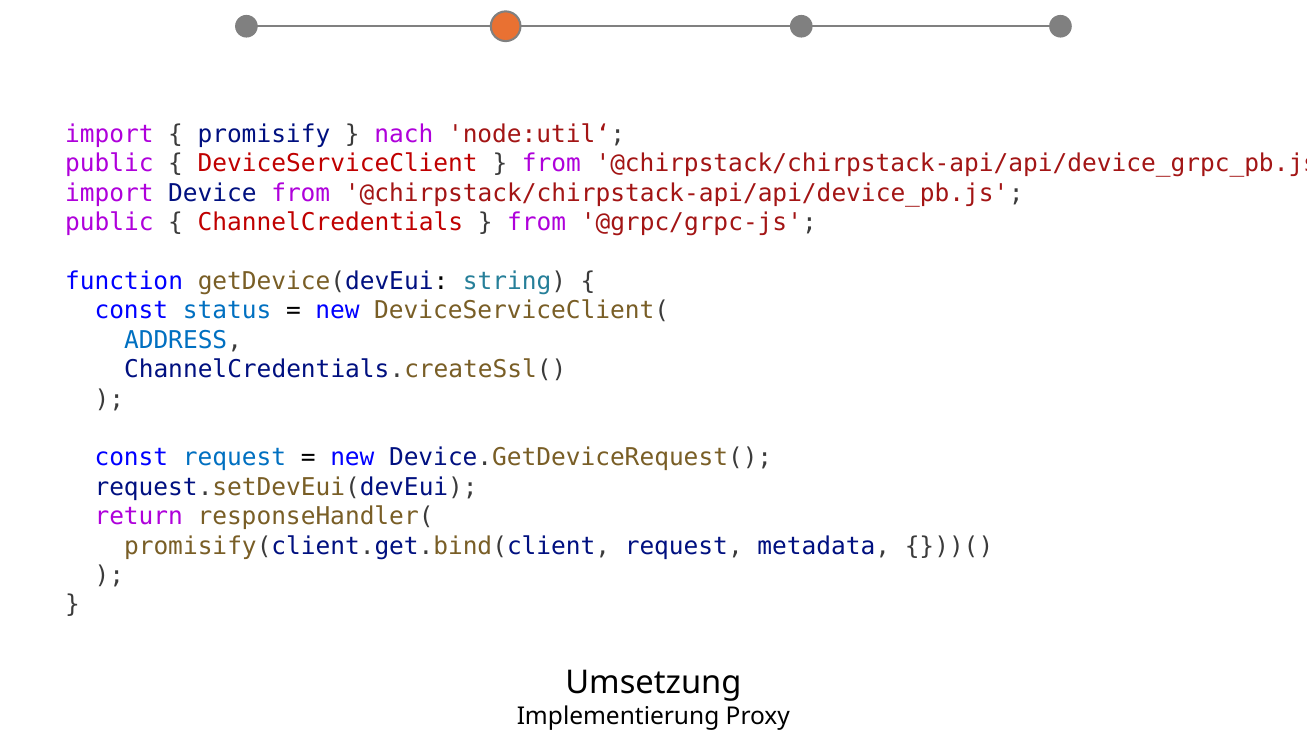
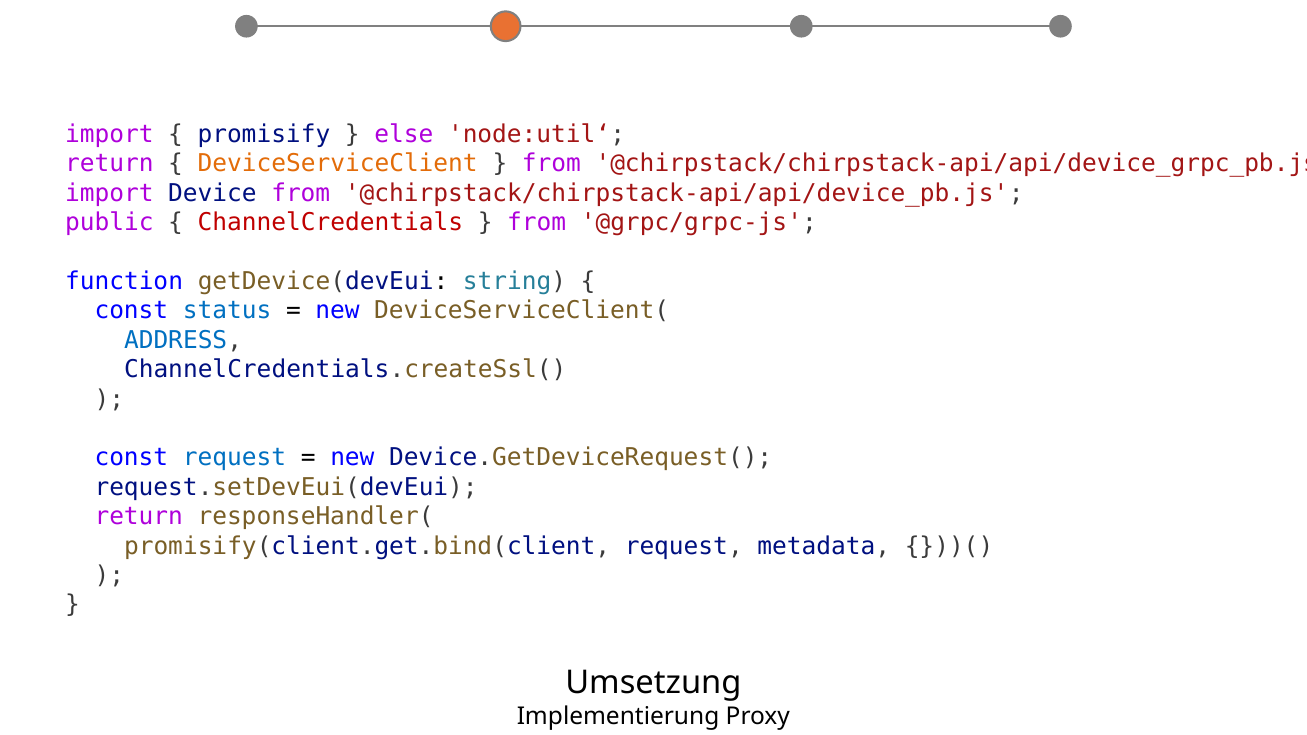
nach: nach -> else (404, 135)
public: public -> return (109, 164)
DeviceServiceClient colour: red -> orange (338, 164)
